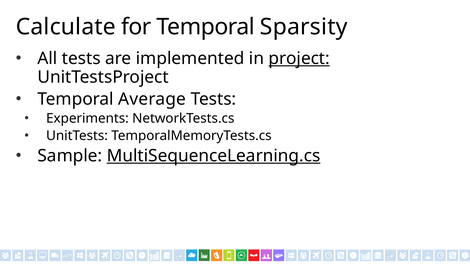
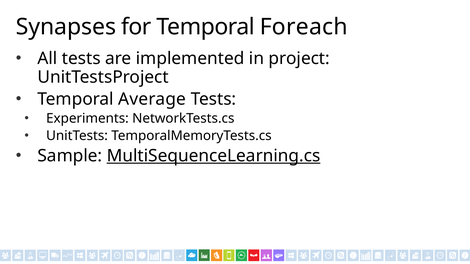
Calculate: Calculate -> Synapses (66, 27)
Sparsity: Sparsity -> Foreach (304, 27)
project underline: present -> none (299, 59)
